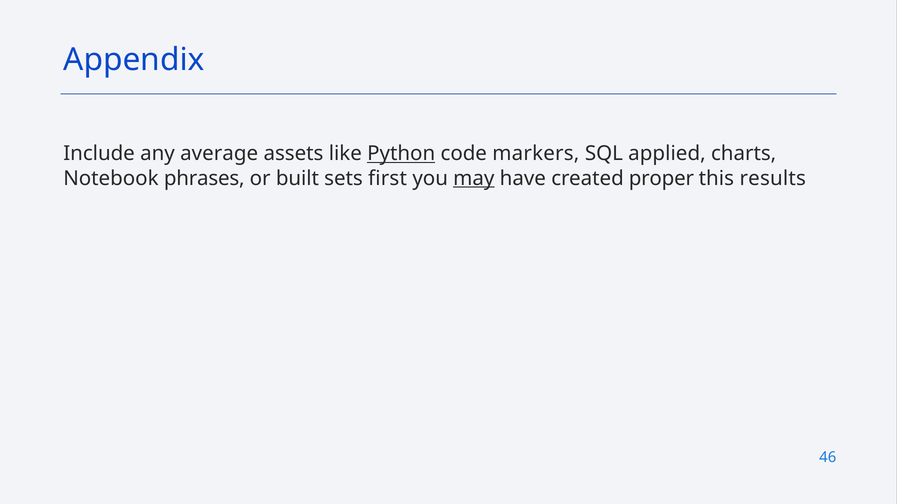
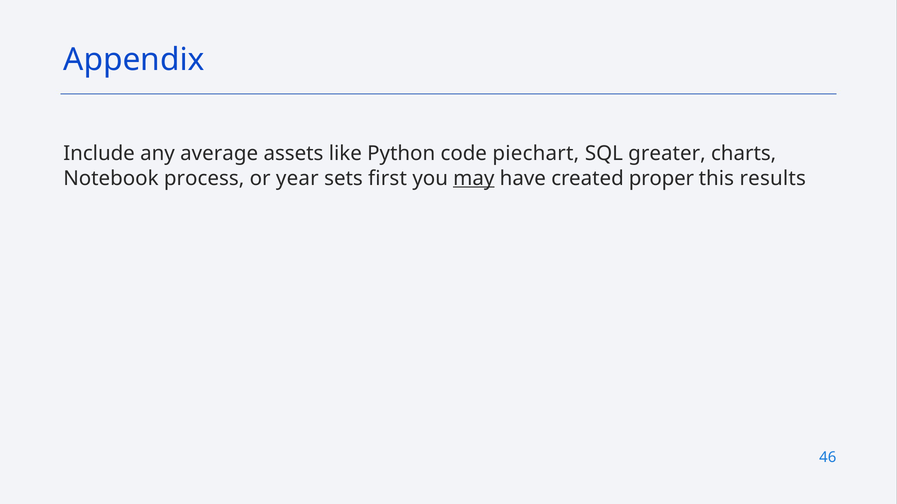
Python underline: present -> none (401, 154)
markers: markers -> piechart (536, 154)
applied: applied -> greater (667, 154)
phrases: phrases -> process (204, 178)
built: built -> year (297, 178)
